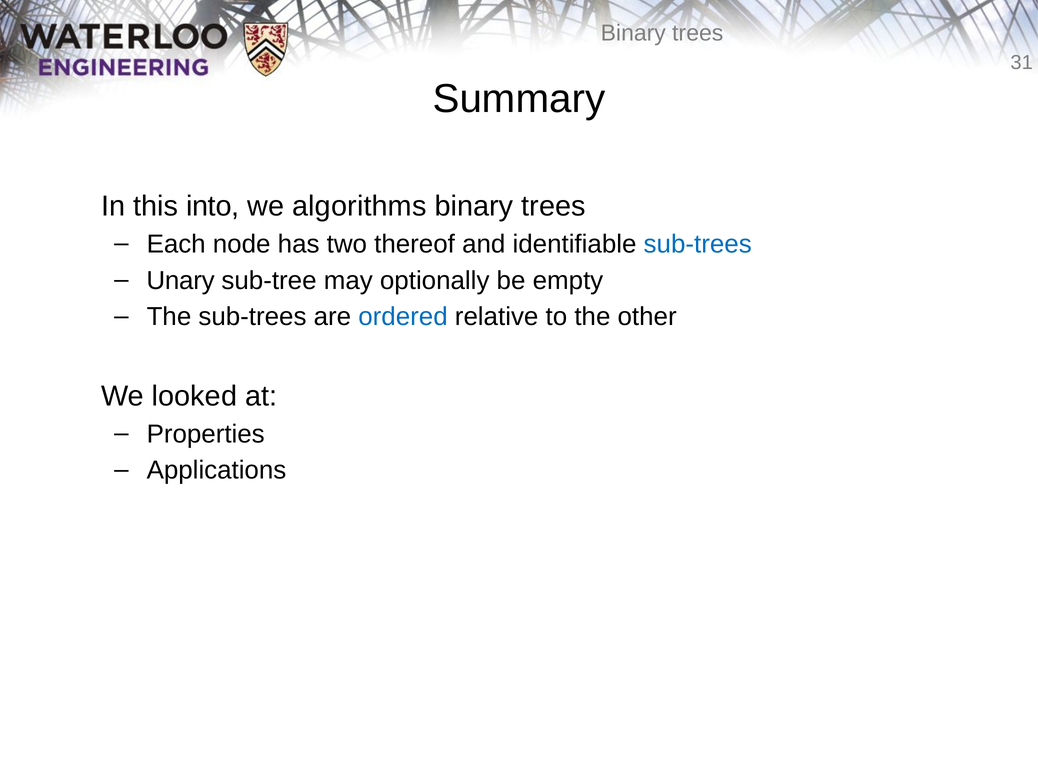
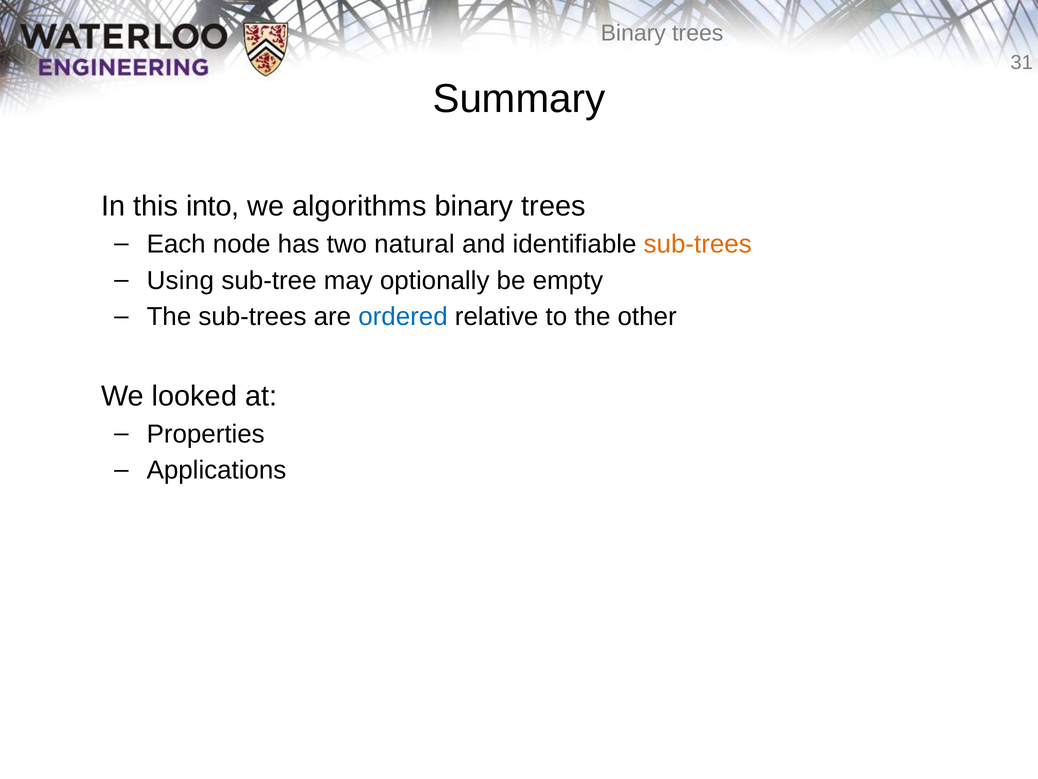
thereof: thereof -> natural (414, 244)
sub-trees colour: blue -> orange (698, 244)
Unary: Unary -> Using (180, 280)
